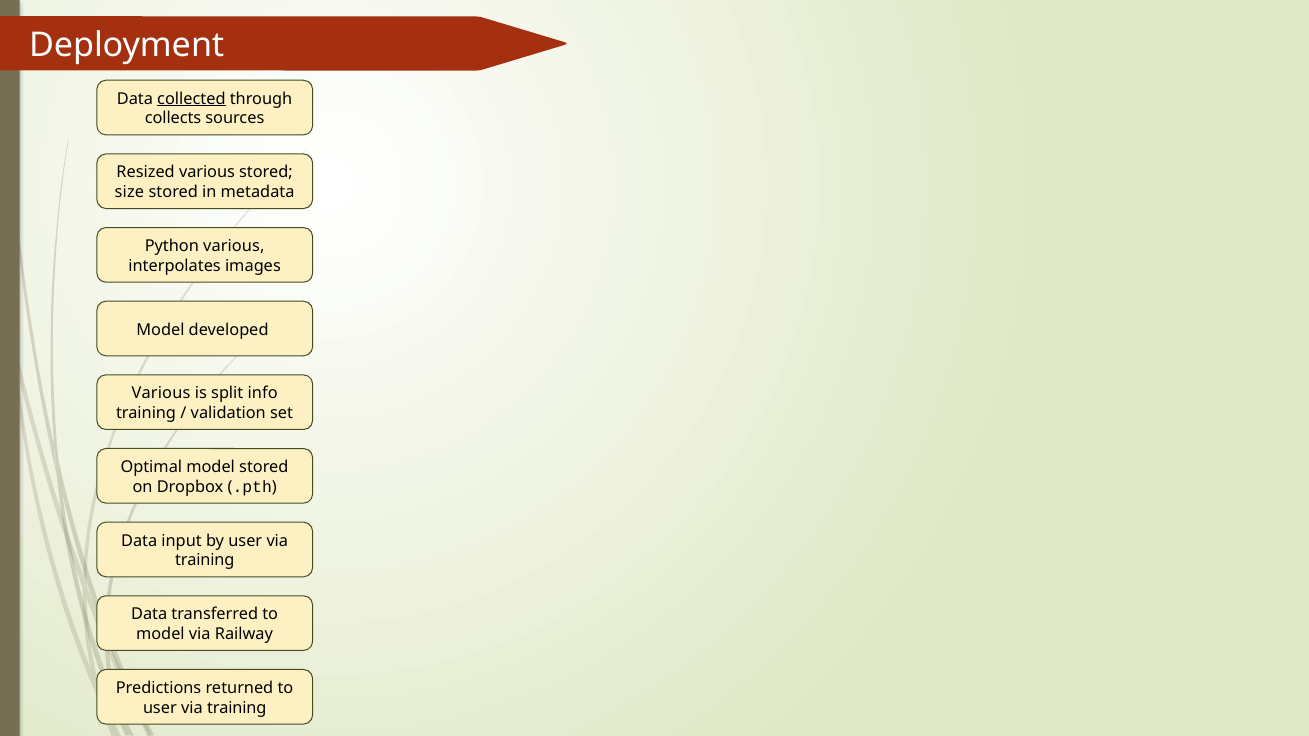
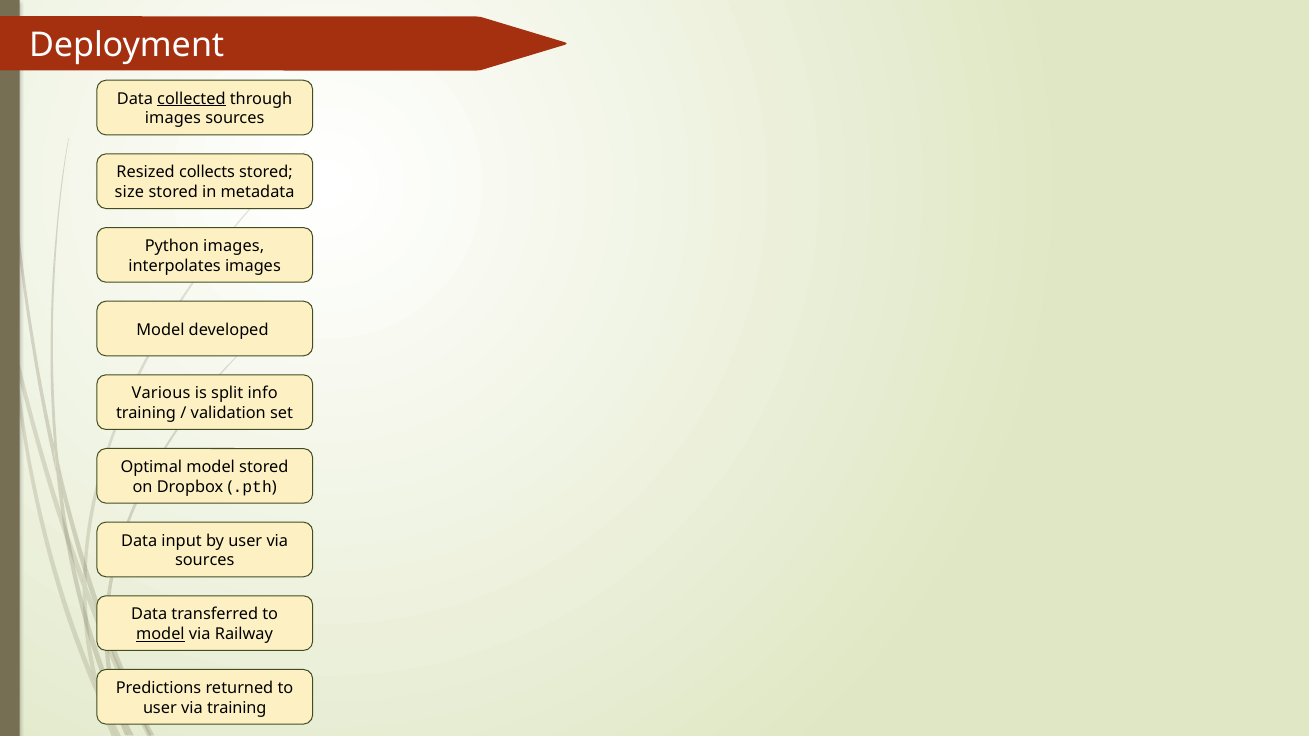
collects: collects -> images (173, 119)
Resized various: various -> collects (207, 173)
Python various: various -> images (234, 246)
training: training -> sources (205, 561)
model underline: none -> present (160, 634)
